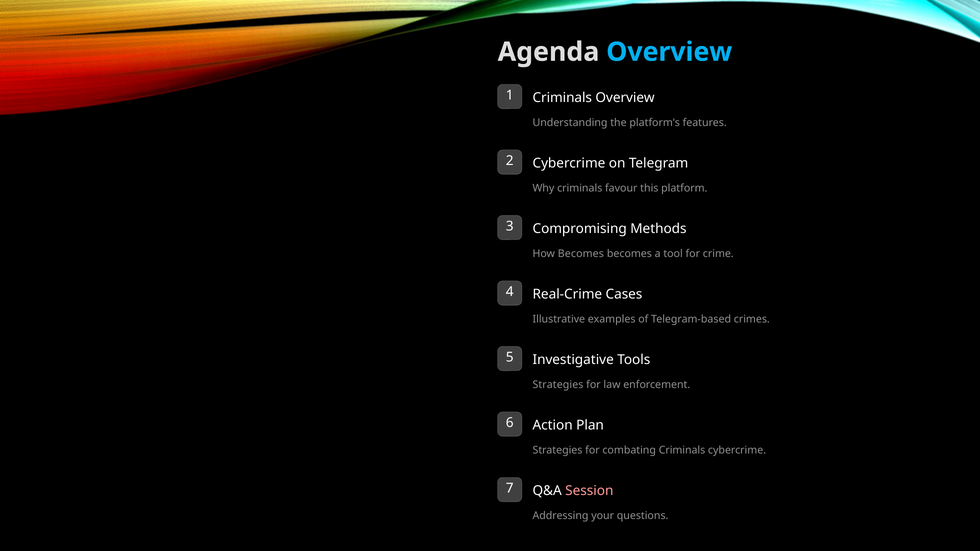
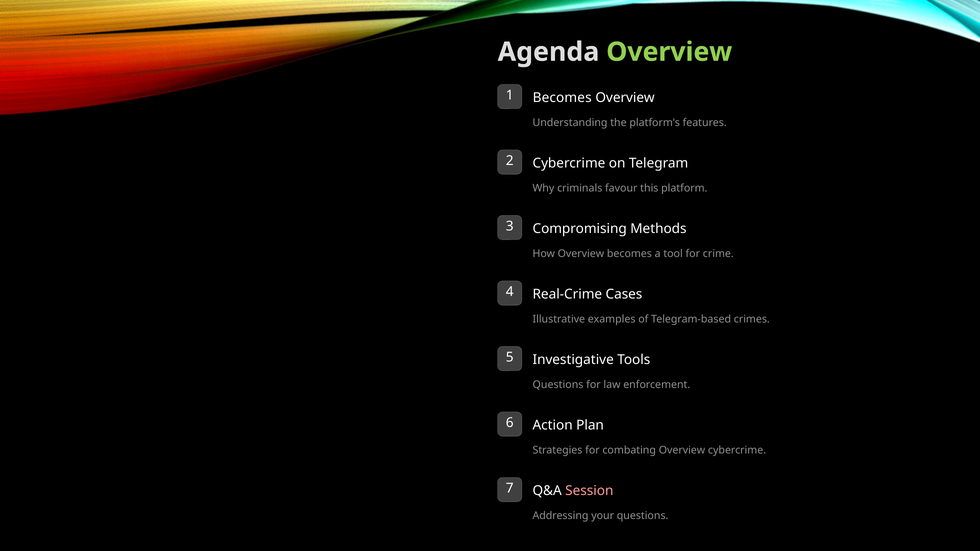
Overview colour: light blue -> light green (669, 52)
1 Criminals: Criminals -> Becomes (562, 98)
How Becomes: Becomes -> Overview (581, 254)
Strategies: Strategies -> Questions (558, 385)
combating Criminals: Criminals -> Overview (682, 450)
